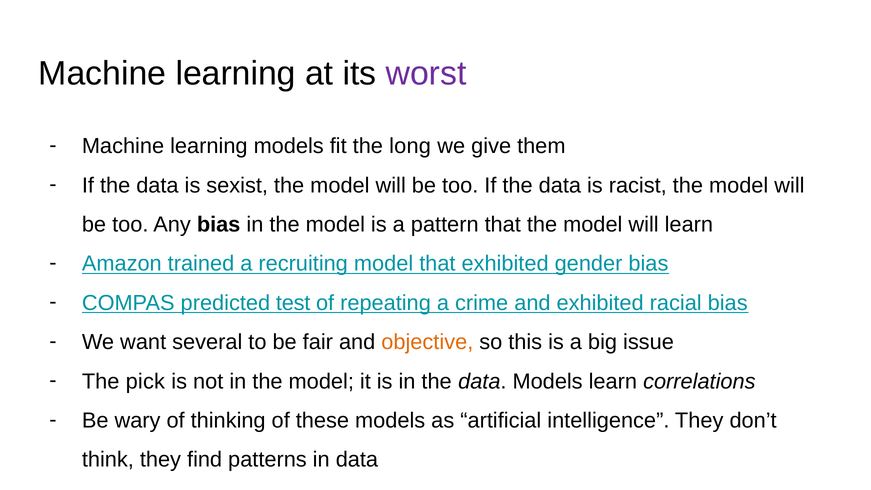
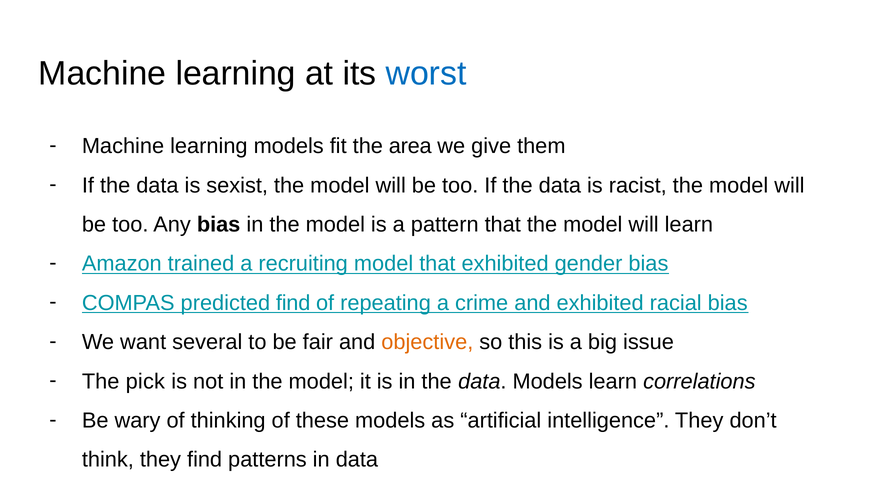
worst colour: purple -> blue (426, 74)
long: long -> area (410, 146)
predicted test: test -> find (293, 303)
